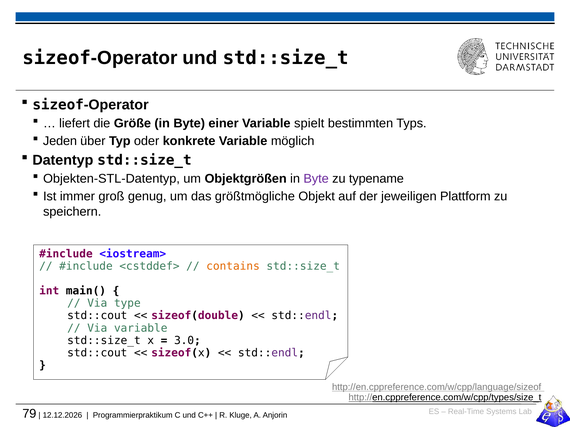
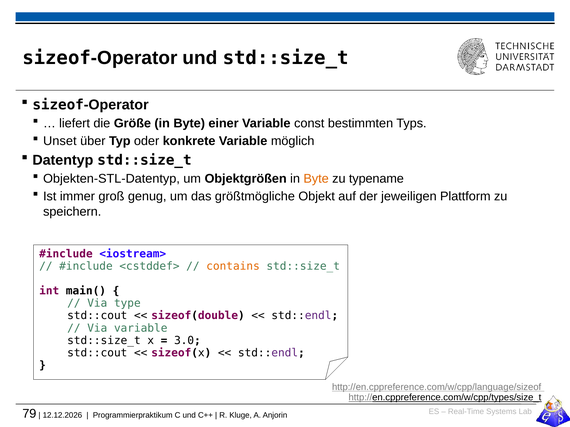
spielt: spielt -> const (309, 123)
Jeden: Jeden -> Unset (60, 141)
Byte colour: purple -> orange (316, 179)
